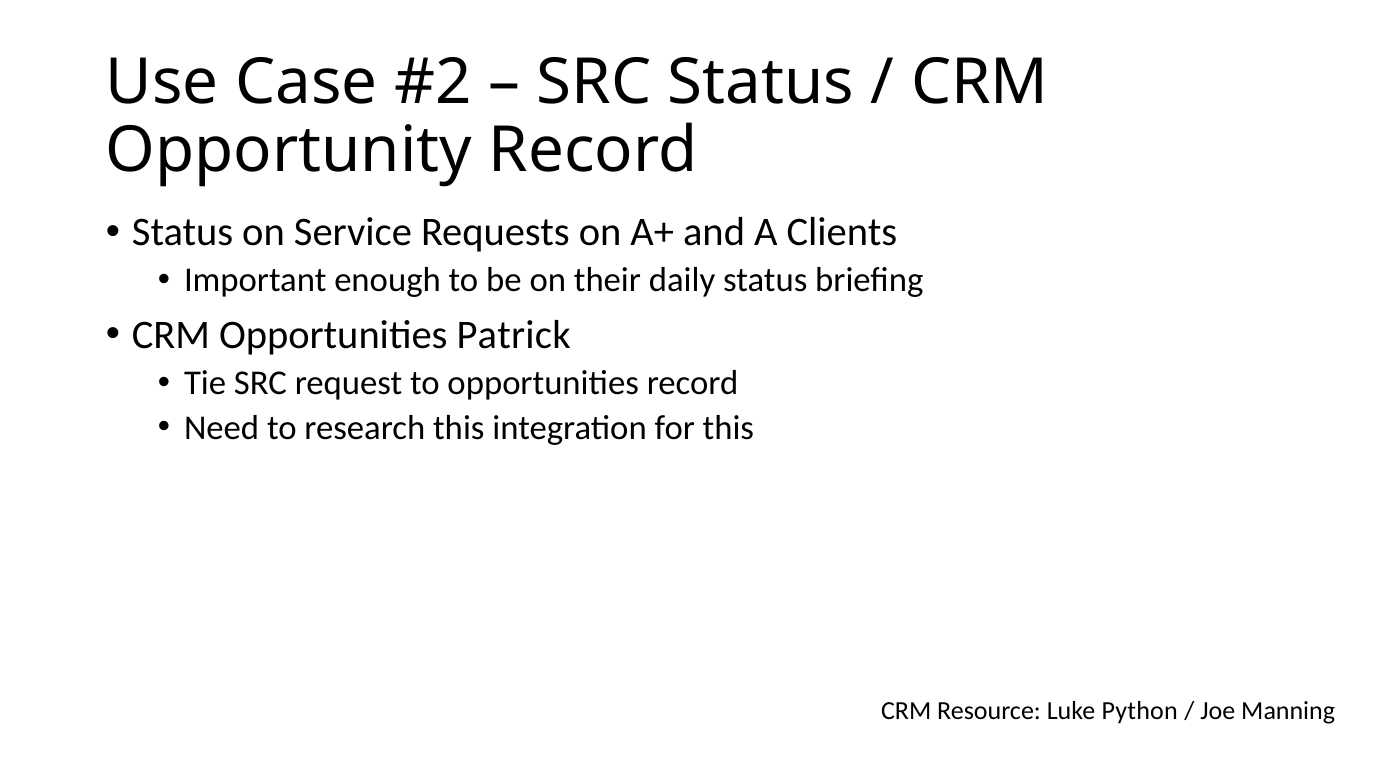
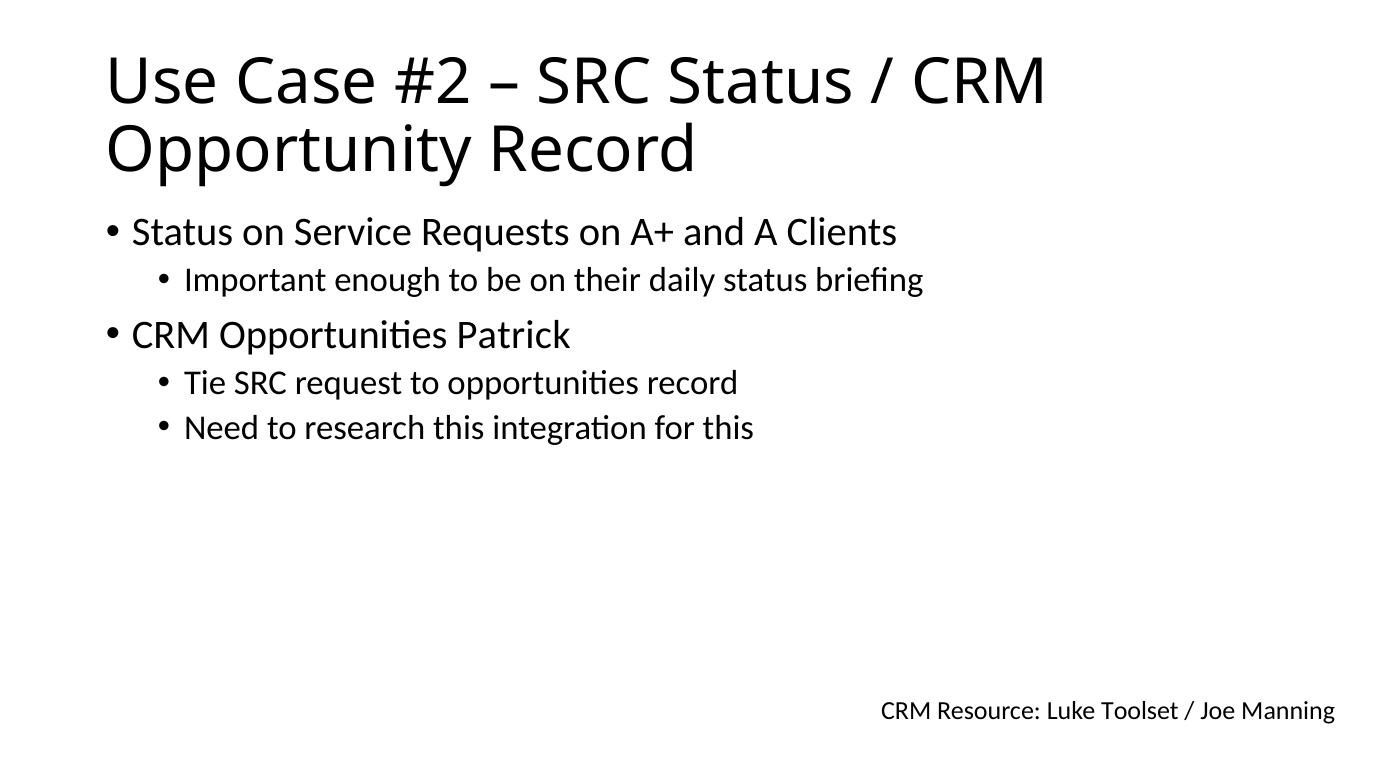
Python: Python -> Toolset (1140, 711)
